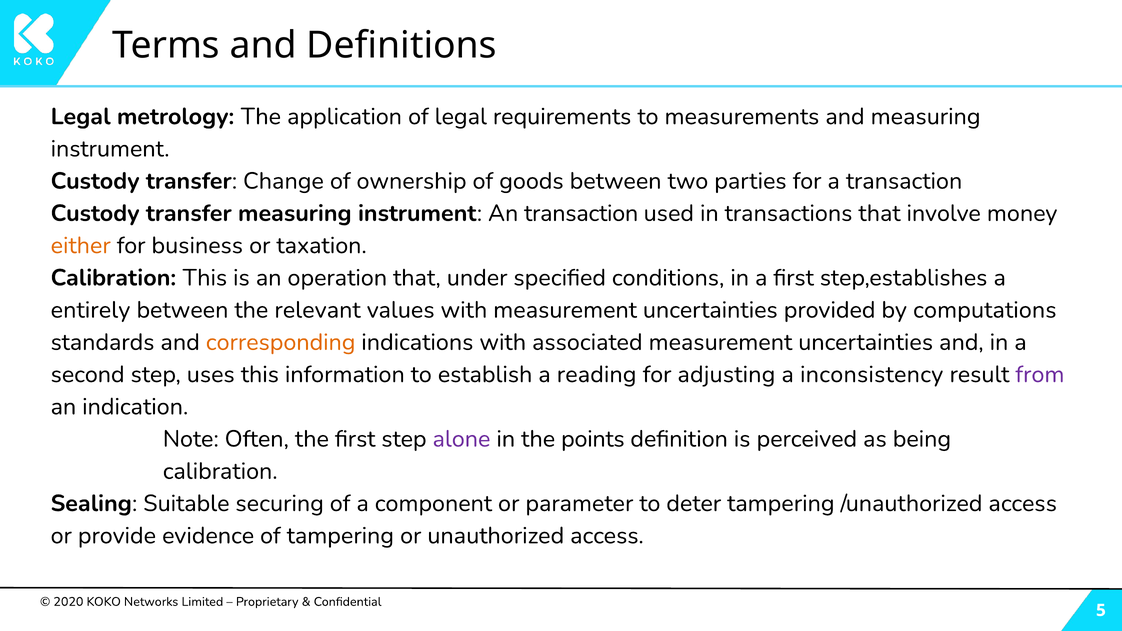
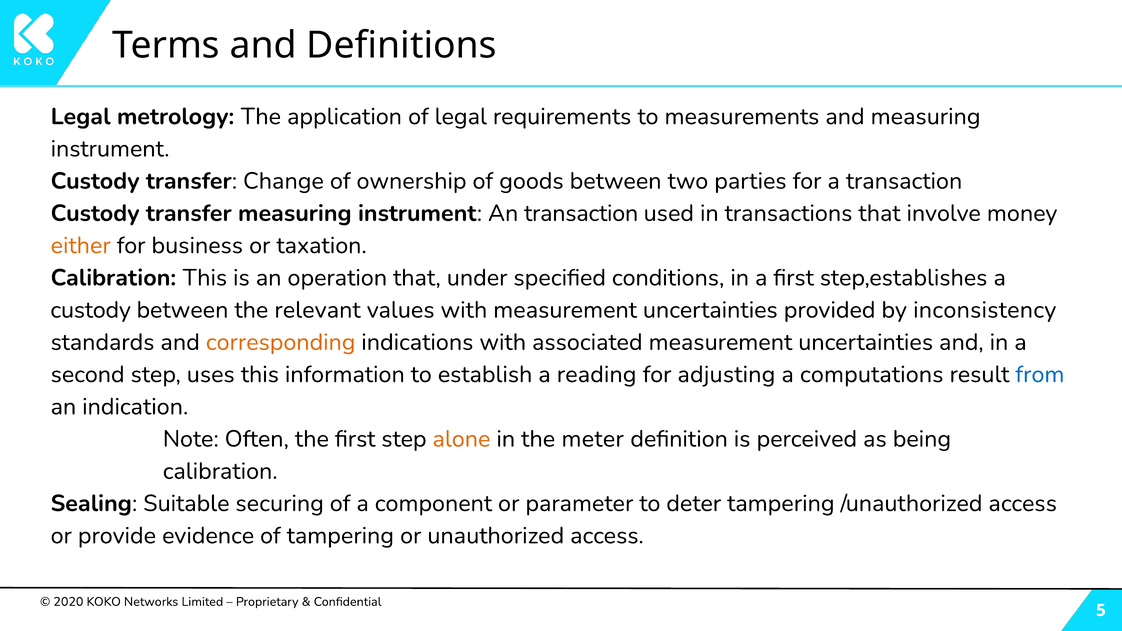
entirely: entirely -> custody (91, 310)
computations: computations -> inconsistency (985, 310)
inconsistency: inconsistency -> computations (872, 374)
from colour: purple -> blue (1040, 374)
alone colour: purple -> orange (461, 439)
points: points -> meter (593, 439)
